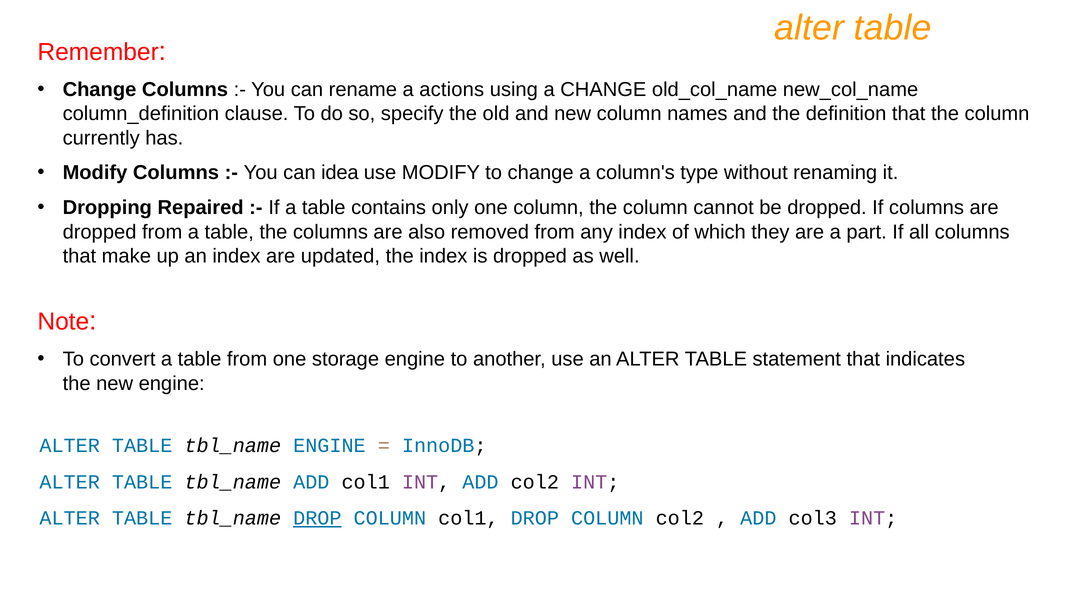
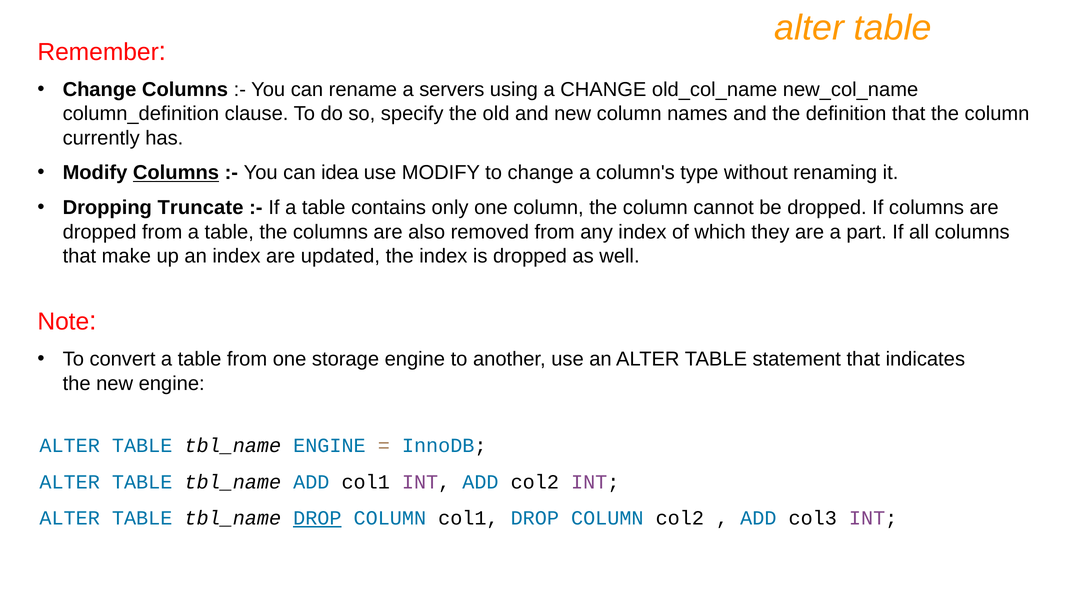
actions: actions -> servers (452, 90)
Columns underline: none -> present (176, 173)
Repaired: Repaired -> Truncate (201, 208)
